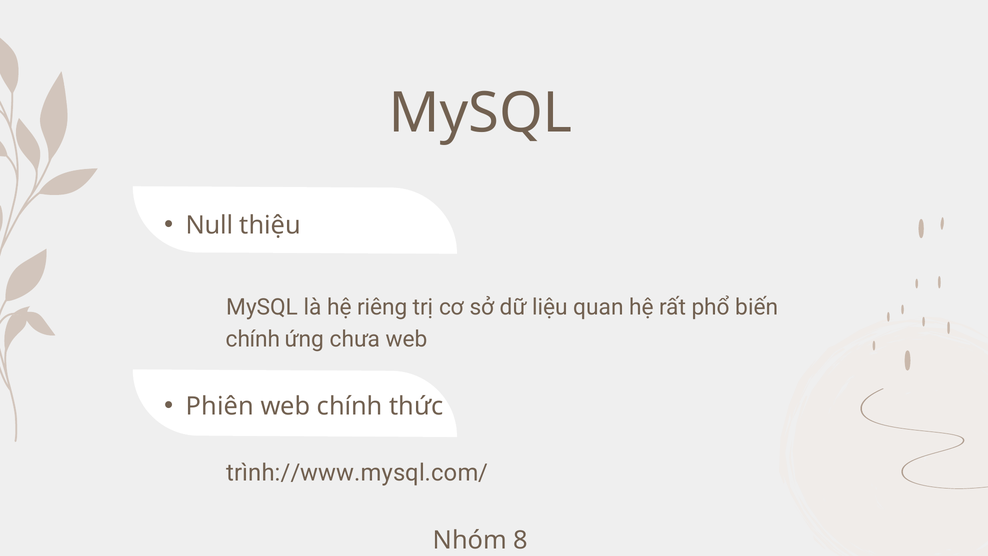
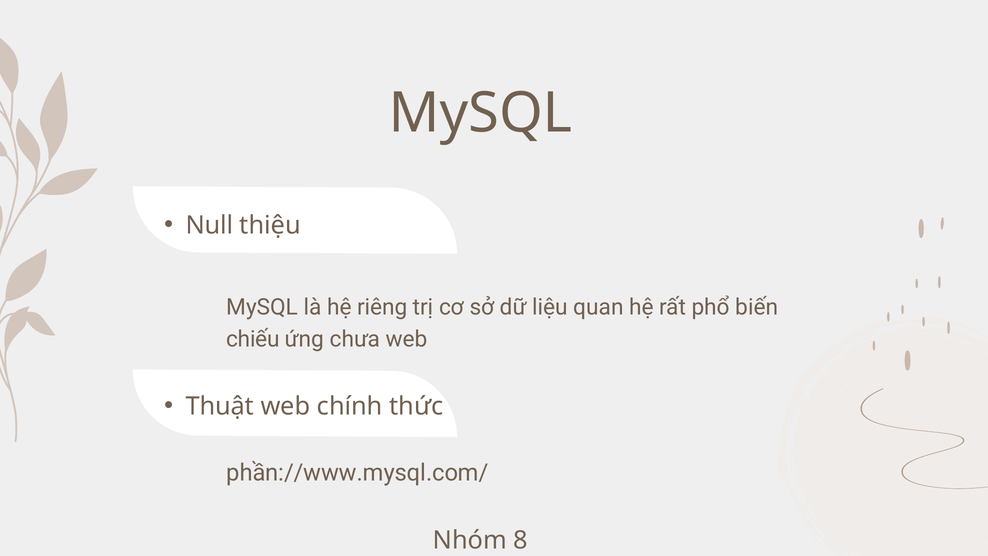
chính: chính -> chiếu (253, 339)
Phiên: Phiên -> Thuật (220, 406)
trình://www.mysql.com/: trình://www.mysql.com/ -> phần://www.mysql.com/ (357, 473)
